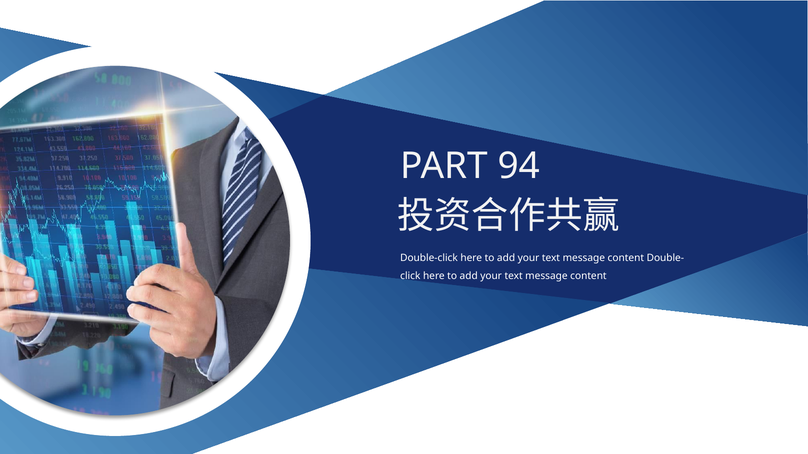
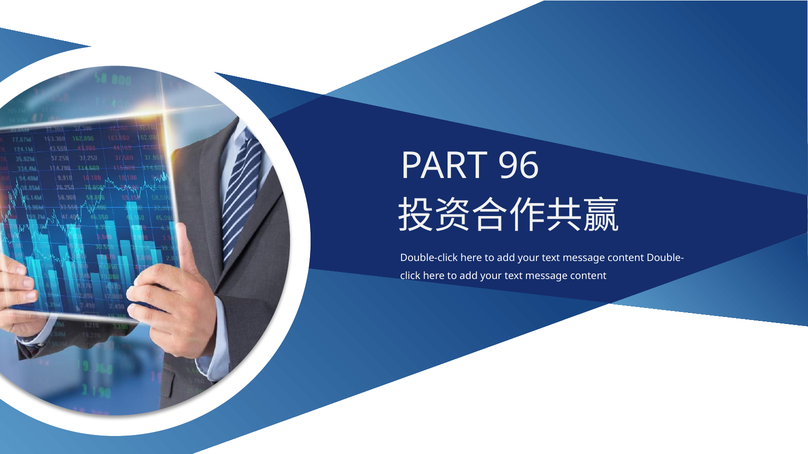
94: 94 -> 96 (519, 166)
